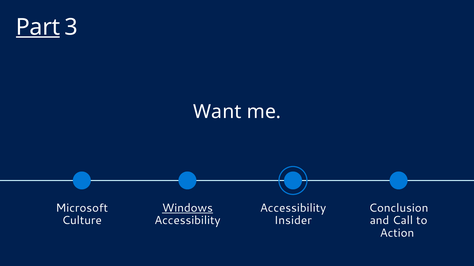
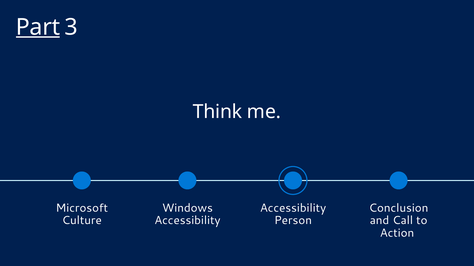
Want: Want -> Think (217, 112)
Windows underline: present -> none (187, 208)
Insider: Insider -> Person (293, 221)
